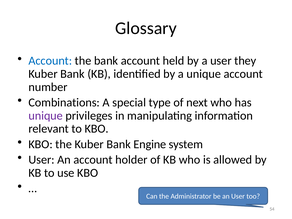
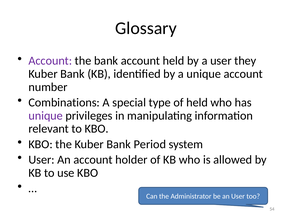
Account colour: blue -> purple (50, 61)
of next: next -> held (197, 102)
Engine: Engine -> Period (150, 144)
